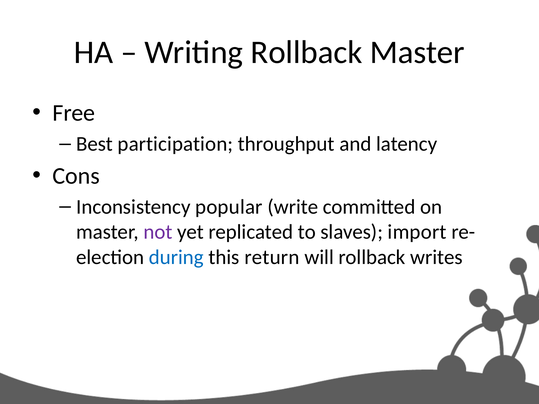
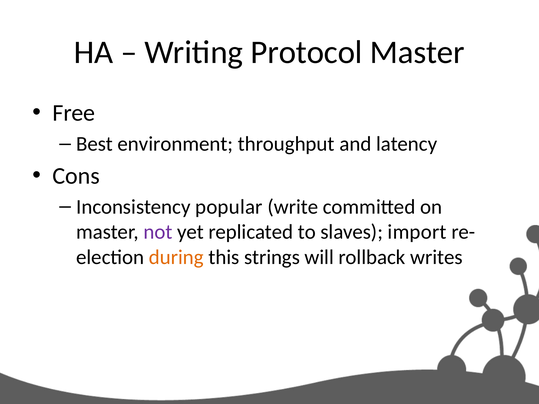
Writing Rollback: Rollback -> Protocol (307, 52)
participation: participation -> environment (175, 144)
during colour: blue -> orange (176, 257)
return: return -> strings (272, 257)
